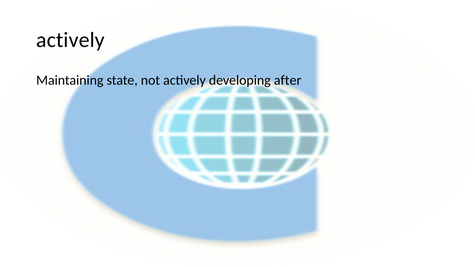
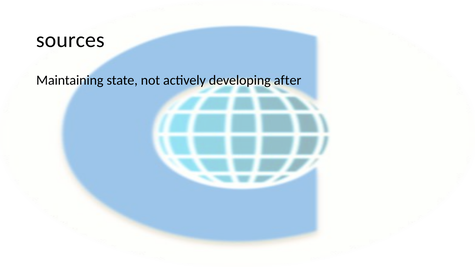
actively: actively -> sources (70, 40)
